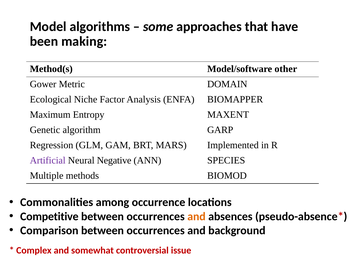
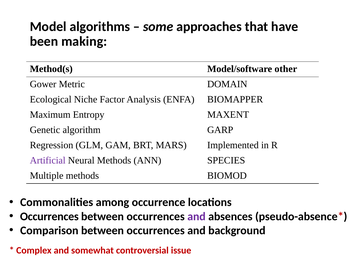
Neural Negative: Negative -> Methods (114, 160)
Competitive: Competitive -> Occurrences (49, 216)
and colour: orange -> purple (196, 216)
